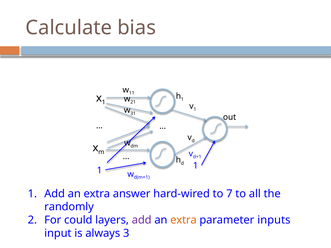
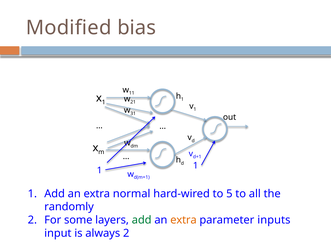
Calculate: Calculate -> Modified (69, 28)
answer: answer -> normal (132, 194)
7: 7 -> 5 (229, 194)
could: could -> some (78, 220)
add colour: purple -> green (142, 220)
always 3: 3 -> 2 (126, 234)
